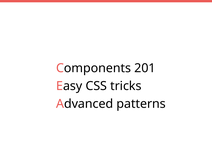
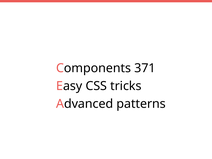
201: 201 -> 371 (145, 68)
